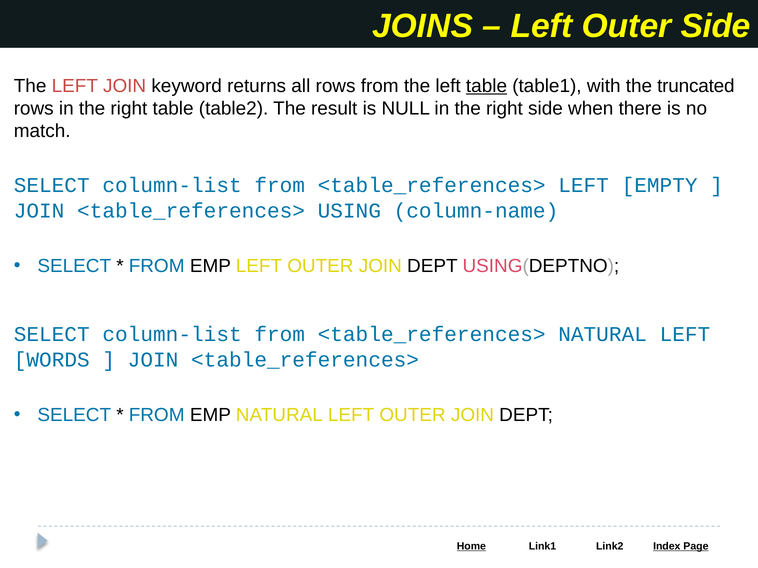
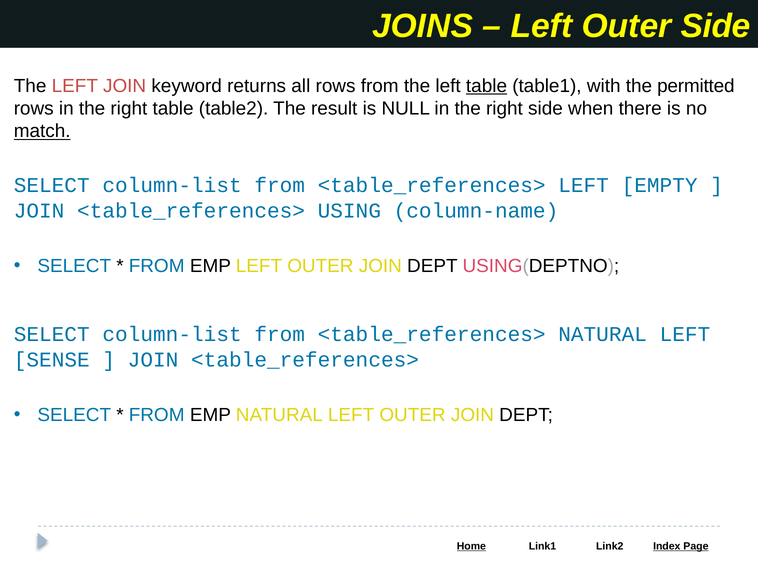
truncated: truncated -> permitted (696, 86)
match underline: none -> present (42, 131)
WORDS: WORDS -> SENSE (52, 360)
